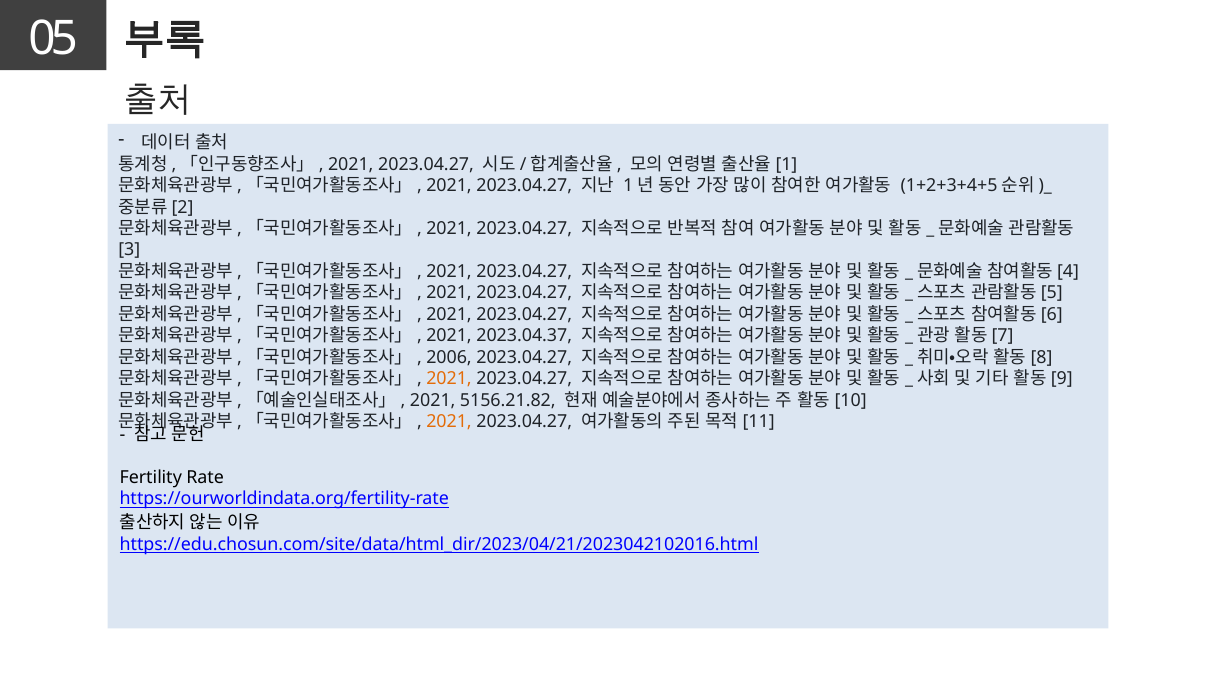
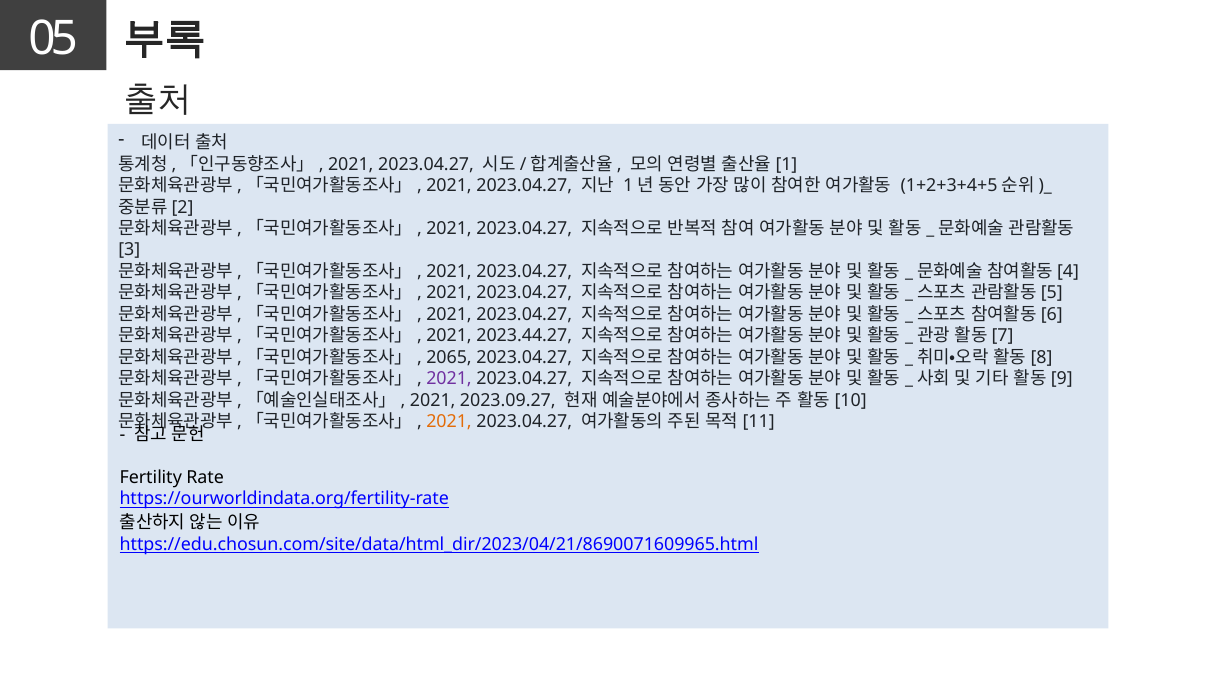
2023.04.37: 2023.04.37 -> 2023.44.27 (524, 336)
2006: 2006 -> 2065 (449, 357)
2021 colour: orange -> purple (449, 379)
5156.21.82: 5156.21.82 -> 2023.09.27 (508, 400)
https://edu.chosun.com/site/data/html_dir/2023/04/21/2023042102016.html: https://edu.chosun.com/site/data/html_dir/2023/04/21/2023042102016.html -> https://edu.chosun.com/site/data/html_dir/2023/04/21/8690071609965.html (439, 544)
